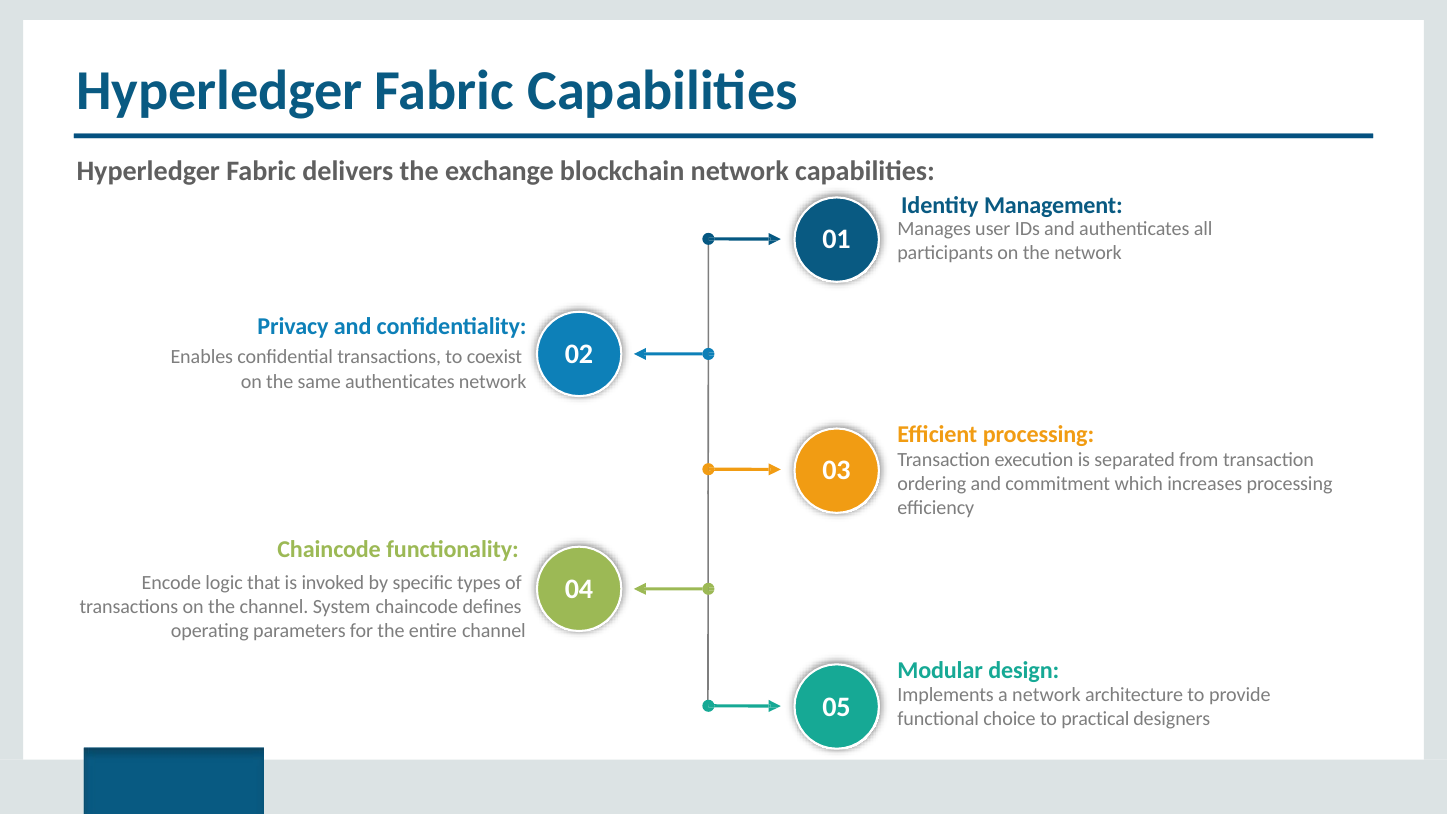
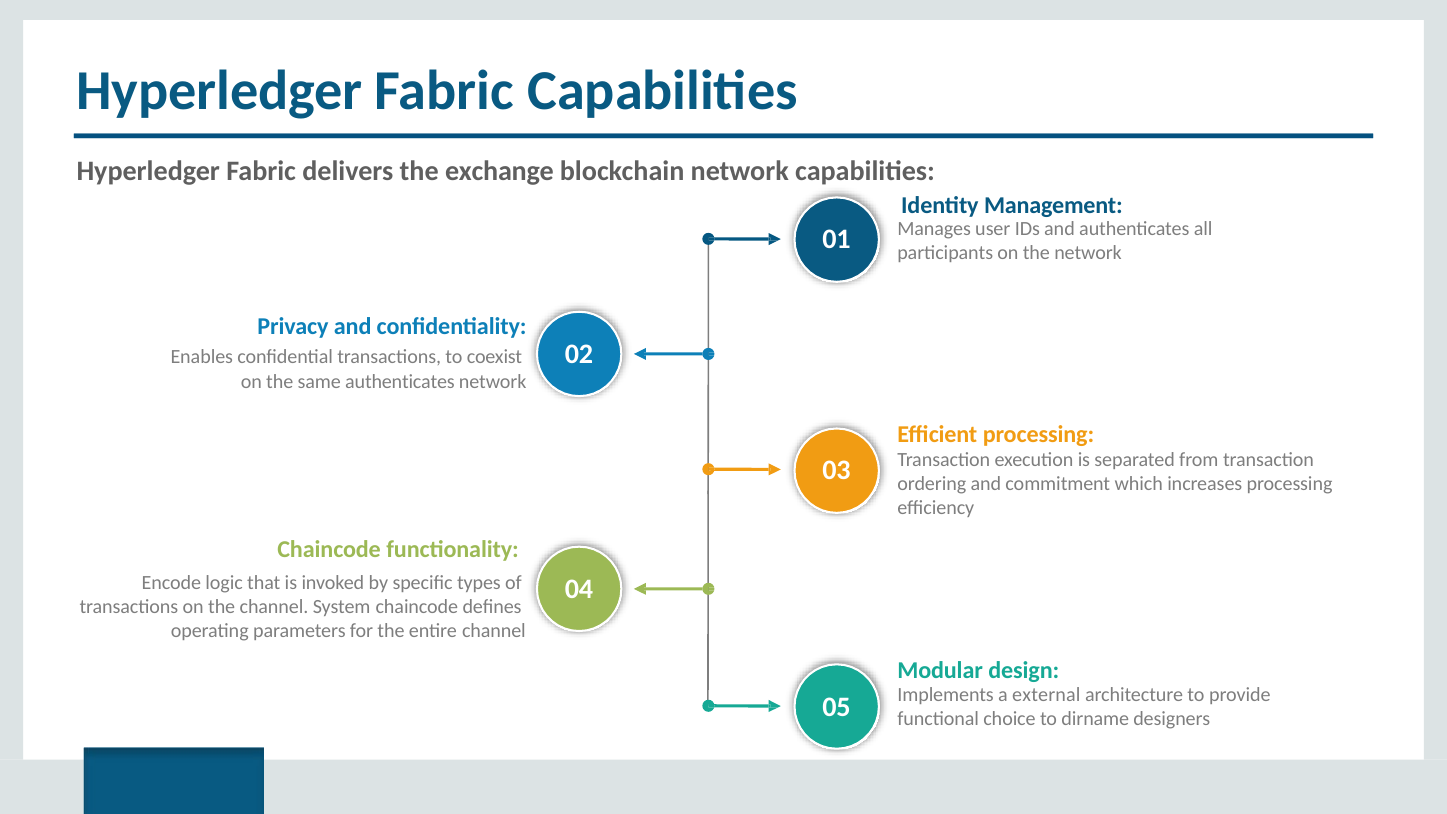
a network: network -> external (1046, 695)
practical: practical -> dirname (1095, 719)
